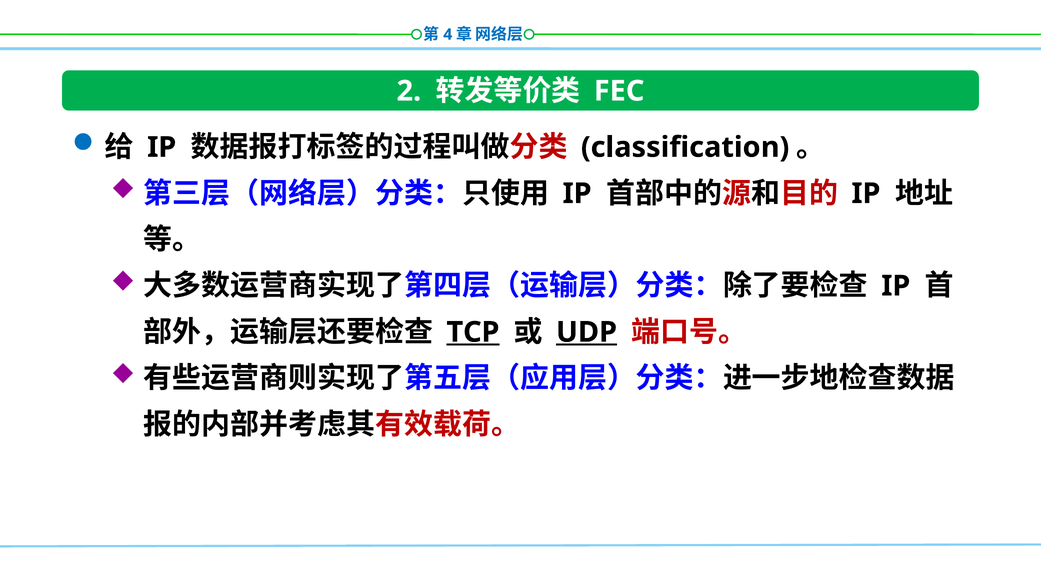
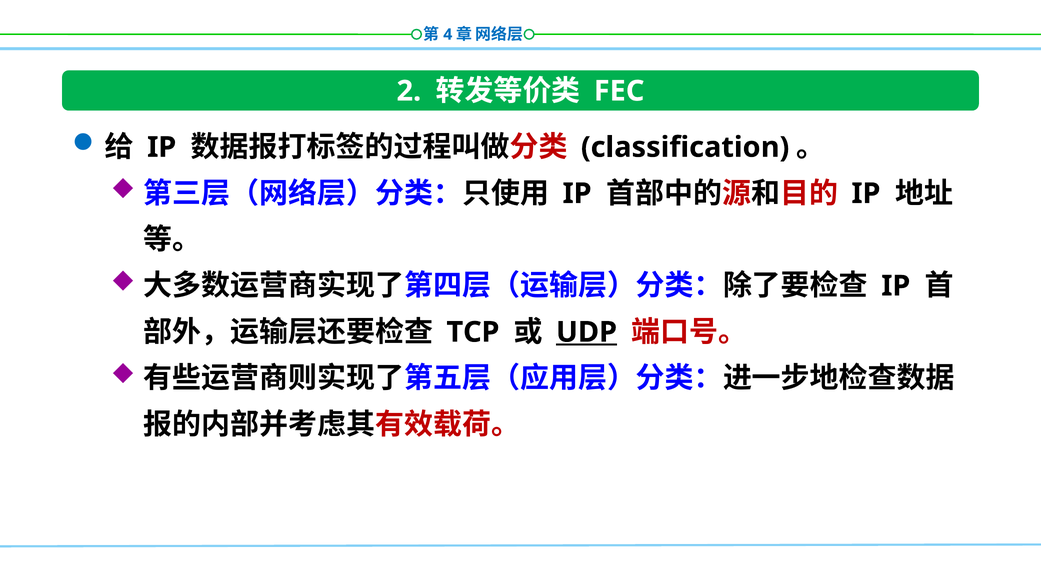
TCP underline: present -> none (473, 333)
